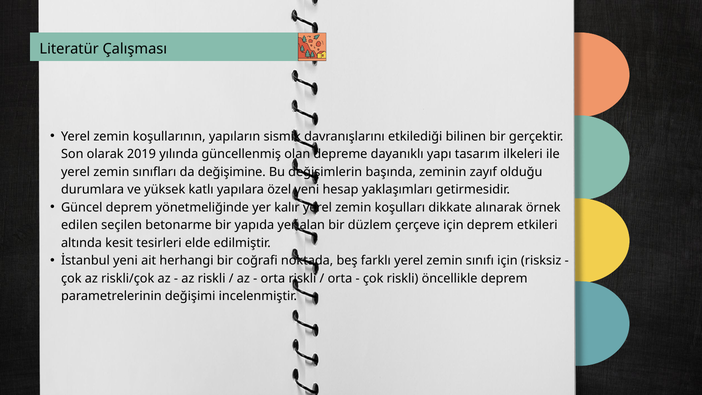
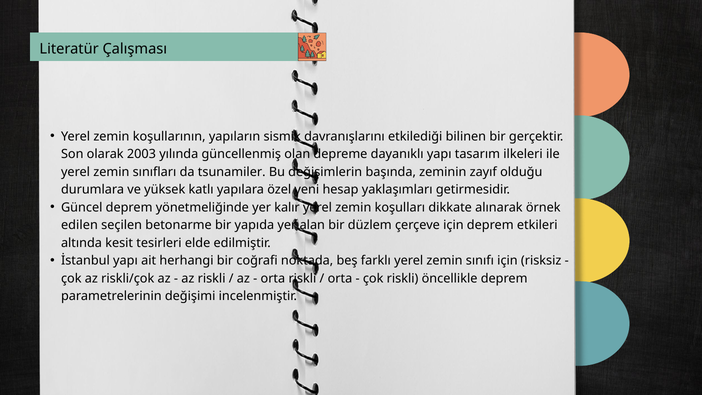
2019: 2019 -> 2003 (141, 154)
değişimine: değişimine -> tsunamiler (232, 172)
İstanbul yeni: yeni -> yapı (125, 261)
